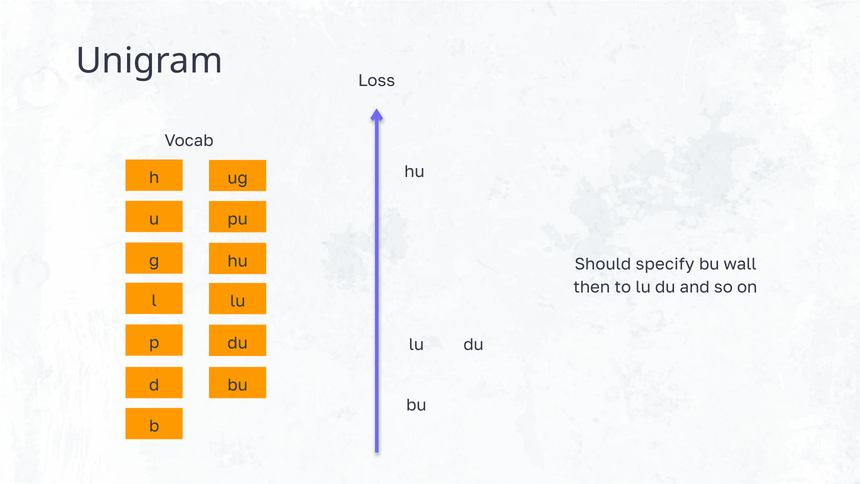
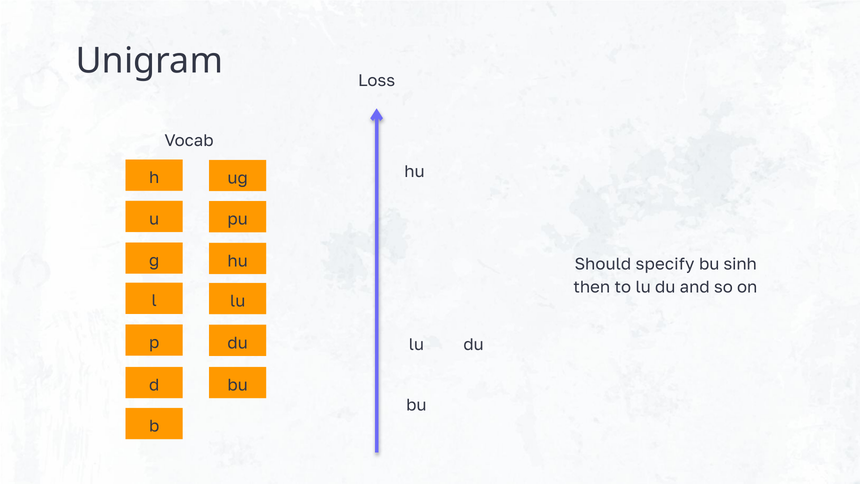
wall: wall -> sinh (740, 264)
